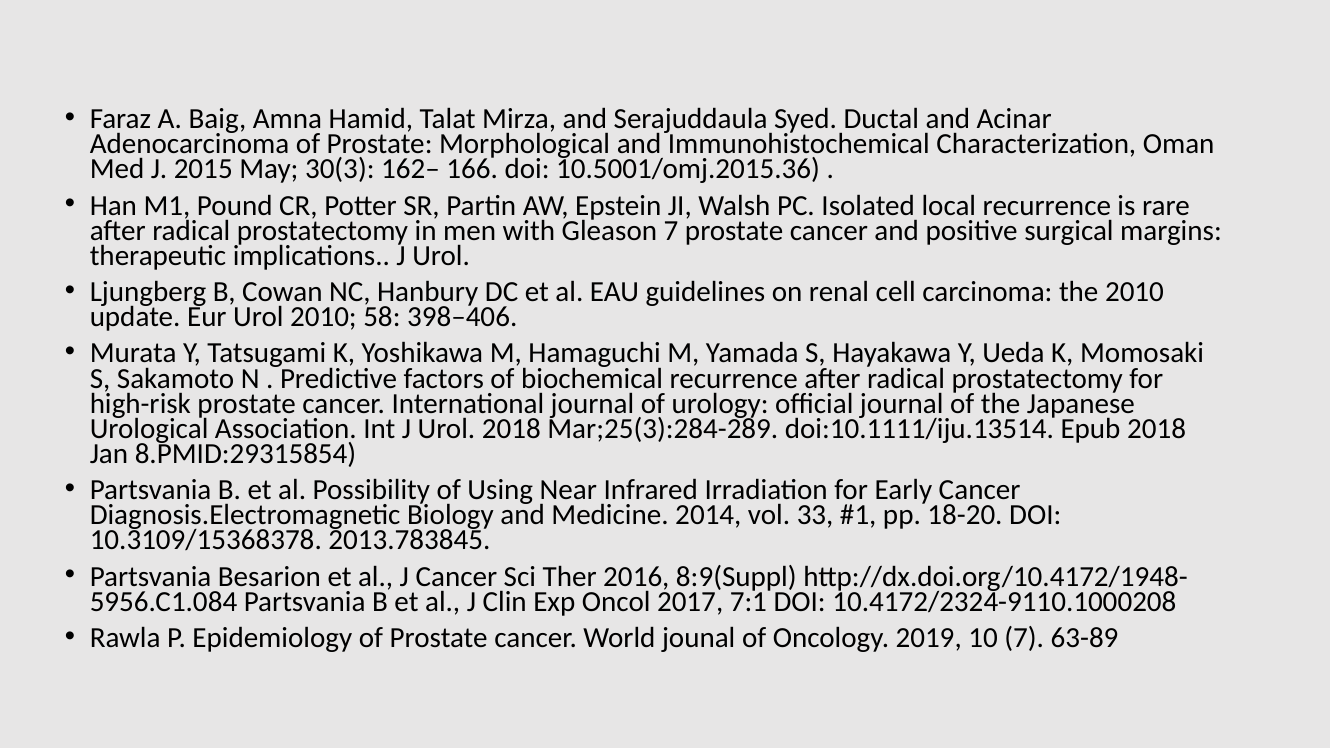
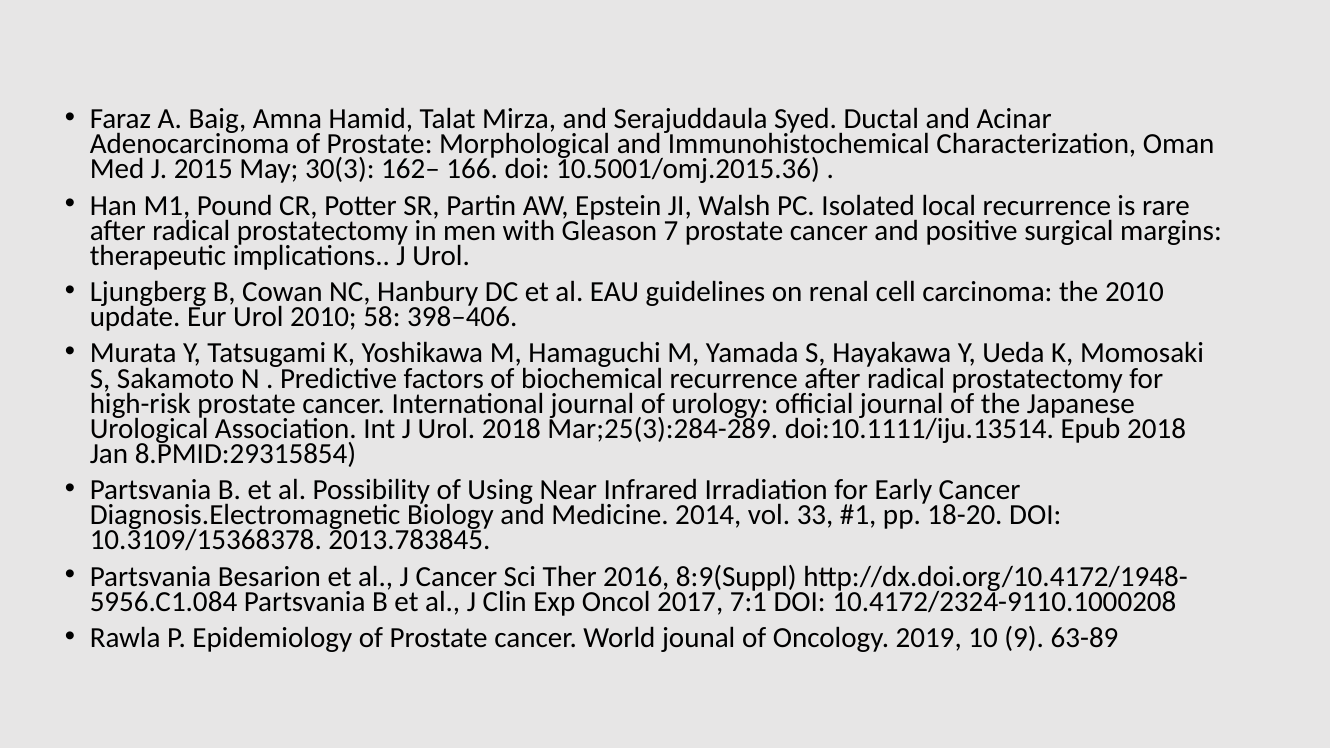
10 7: 7 -> 9 (1024, 638)
